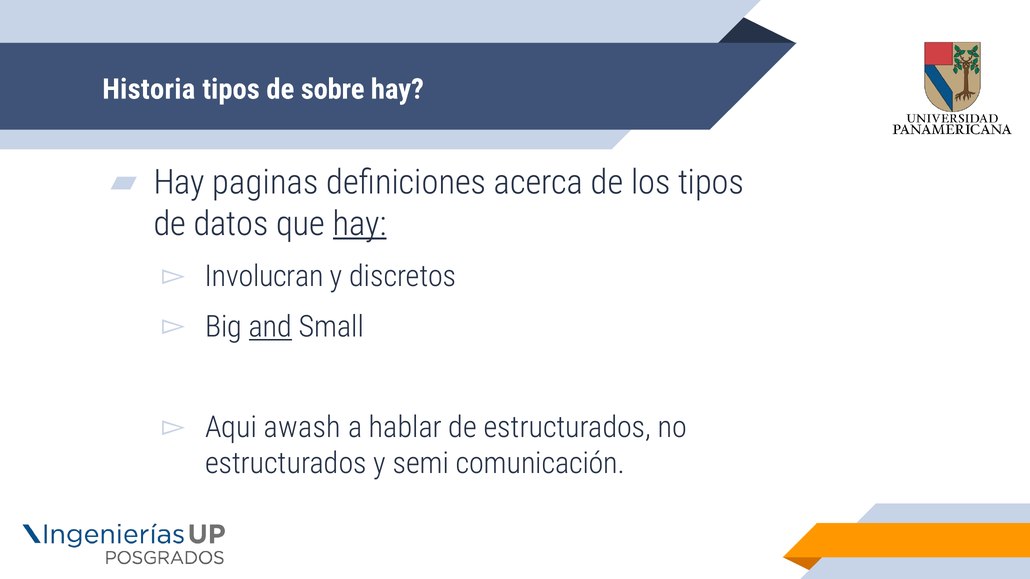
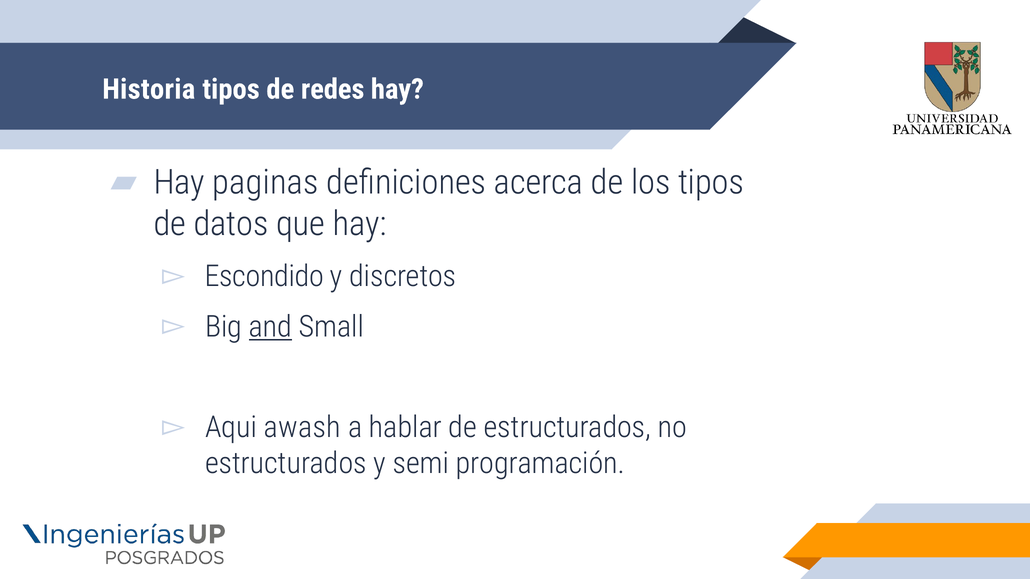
sobre: sobre -> redes (333, 89)
hay underline: present -> none (360, 224)
Involucran: Involucran -> Escondido (264, 277)
comunicación: comunicación -> programación (540, 464)
